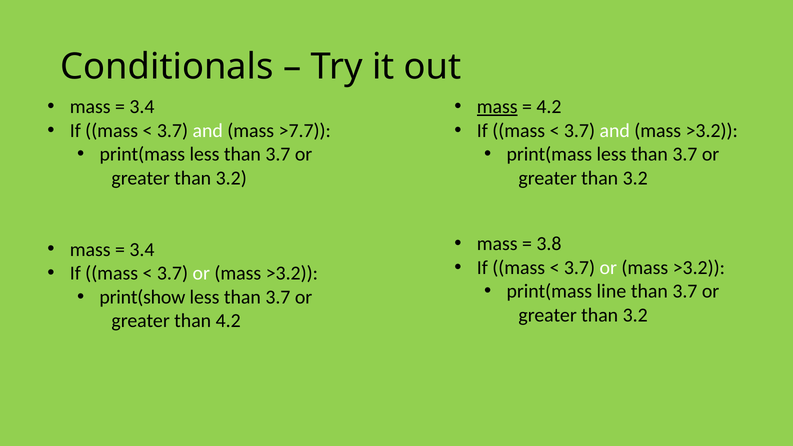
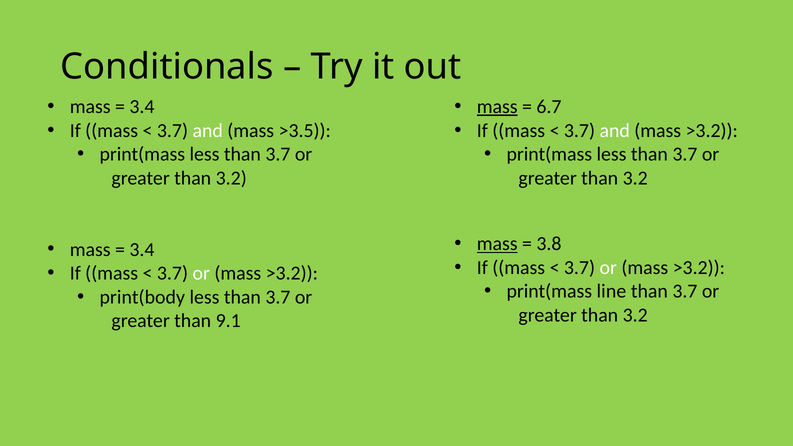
4.2: 4.2 -> 6.7 (549, 107)
>7.7: >7.7 -> >3.5 (305, 131)
mass underline: none -> present (497, 244)
print(show: print(show -> print(body (142, 297)
than 4.2: 4.2 -> 9.1 (228, 321)
